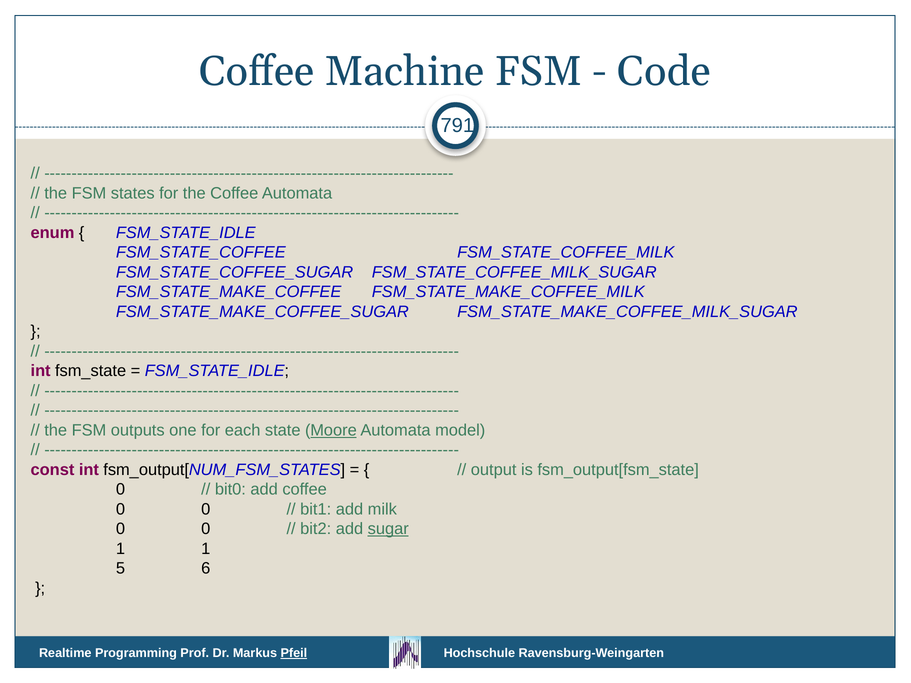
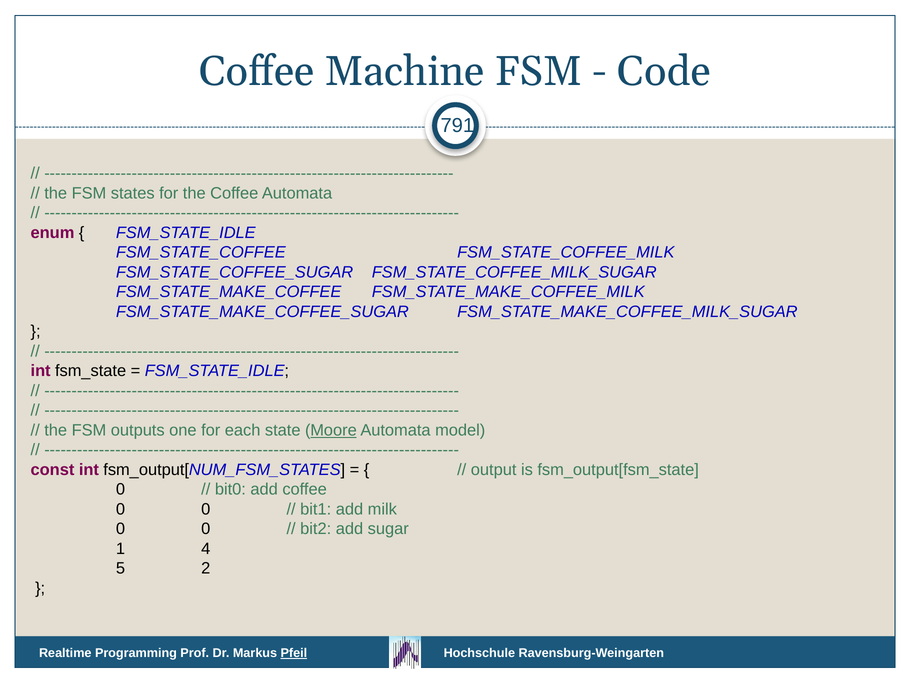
sugar underline: present -> none (388, 529)
1 1: 1 -> 4 (206, 549)
6: 6 -> 2 (206, 569)
